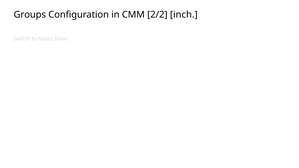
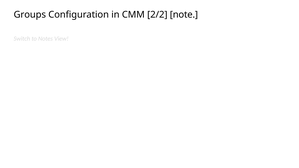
inch: inch -> note (184, 15)
